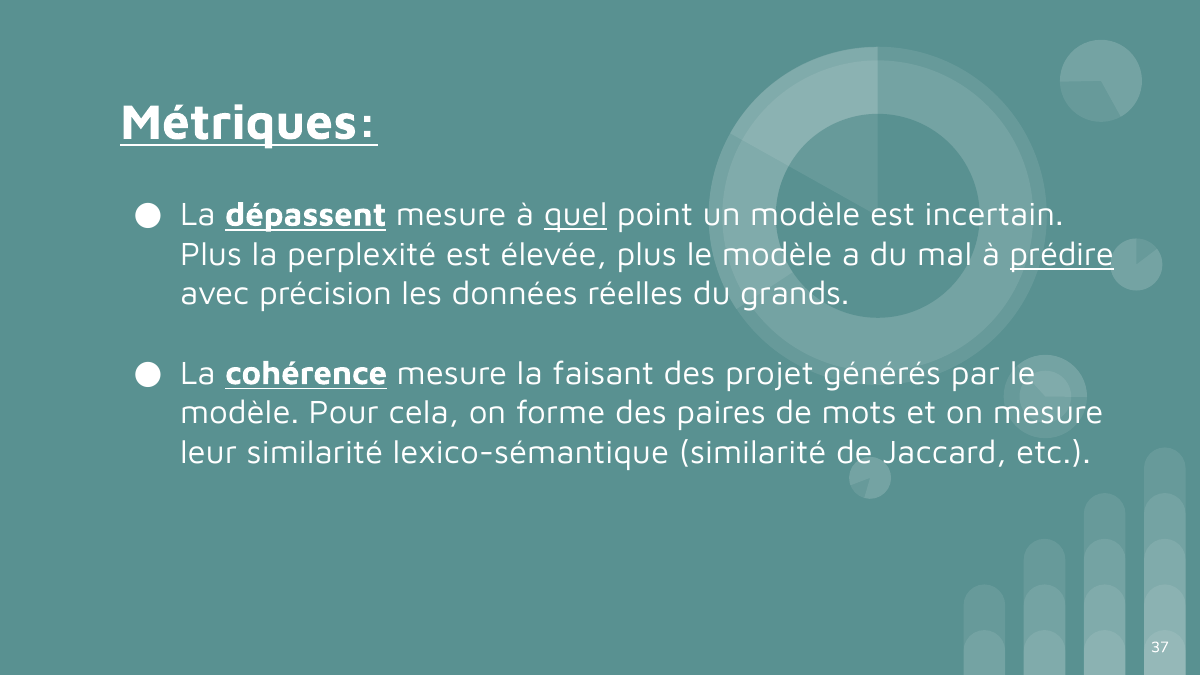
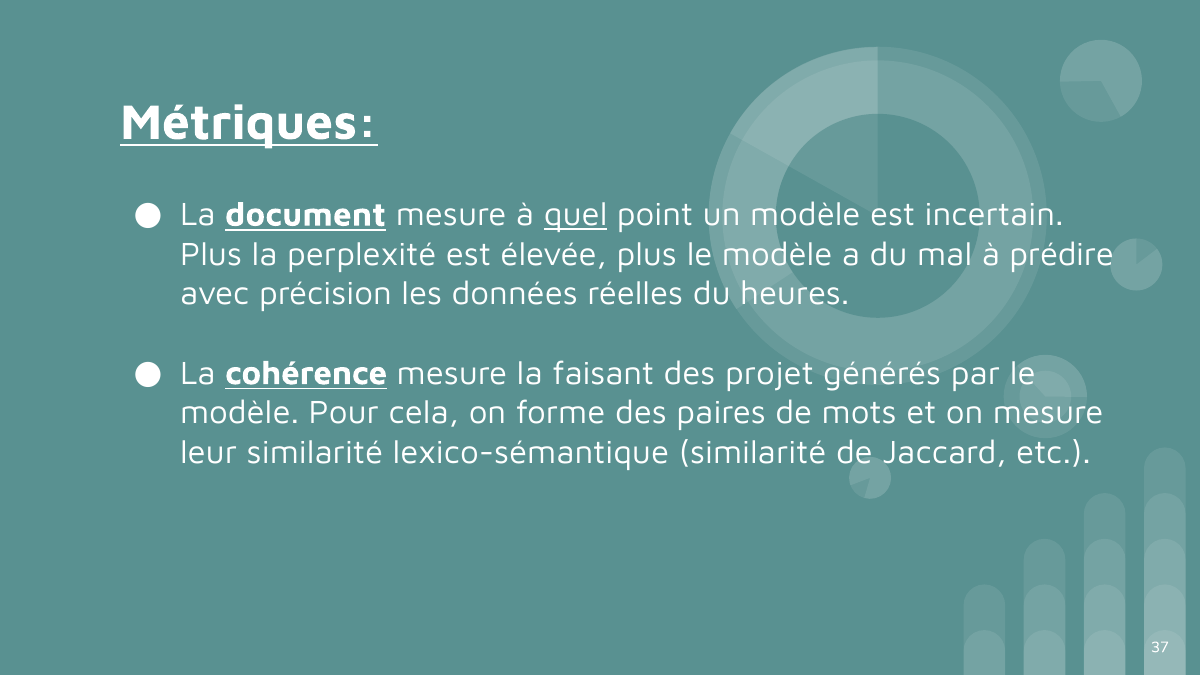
dépassent: dépassent -> document (306, 215)
prédire underline: present -> none (1062, 254)
grands: grands -> heures (795, 294)
